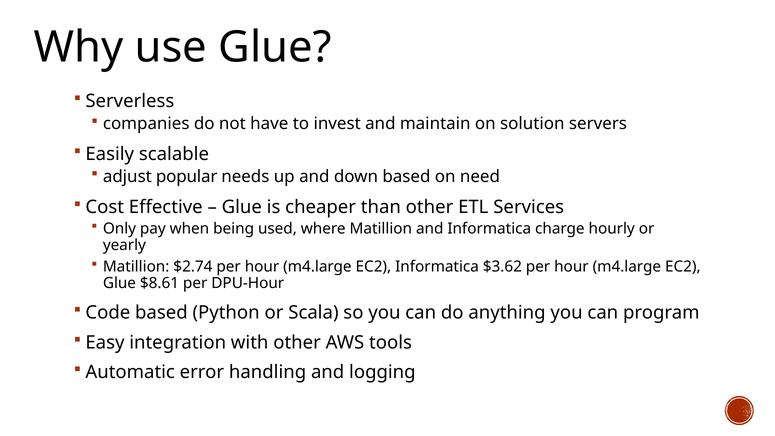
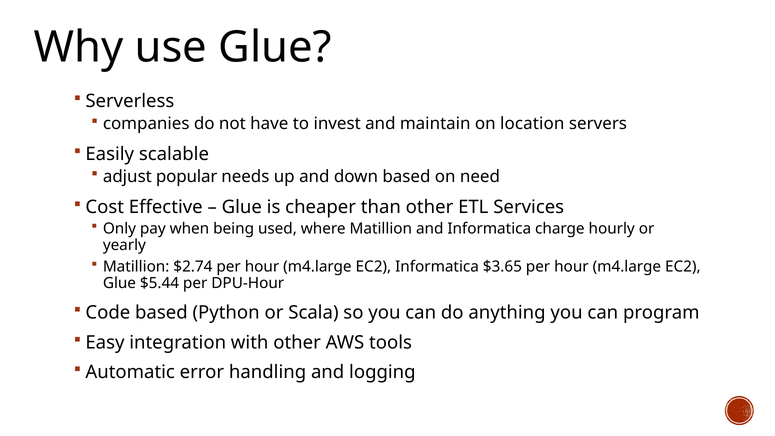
solution: solution -> location (532, 124)
$3.62: $3.62 -> $3.65 (502, 266)
$8.61: $8.61 -> $5.44 (160, 283)
